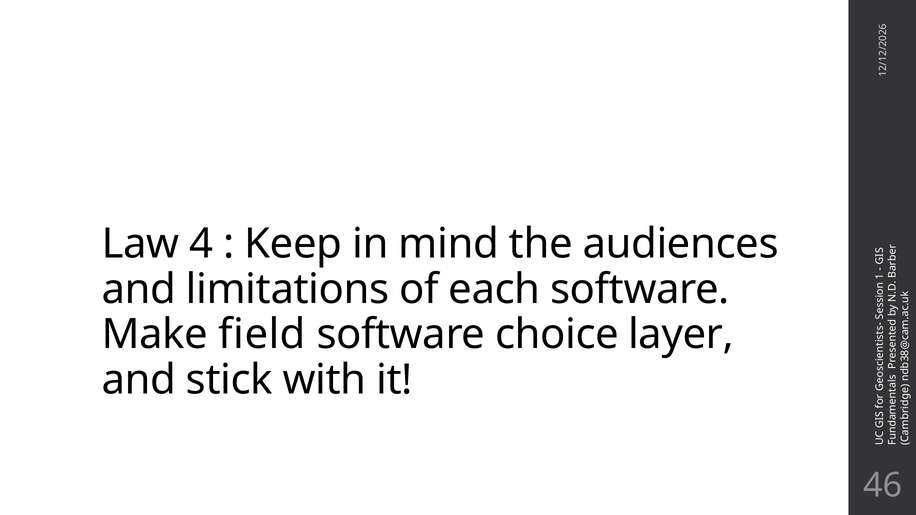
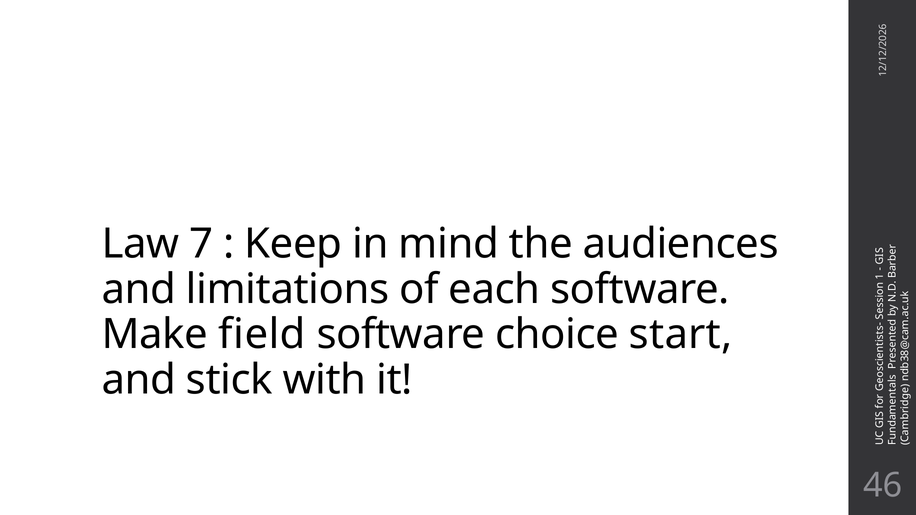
4: 4 -> 7 (201, 244)
layer: layer -> start (681, 335)
